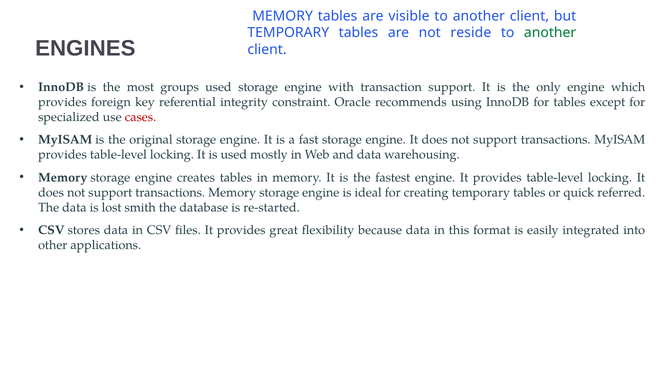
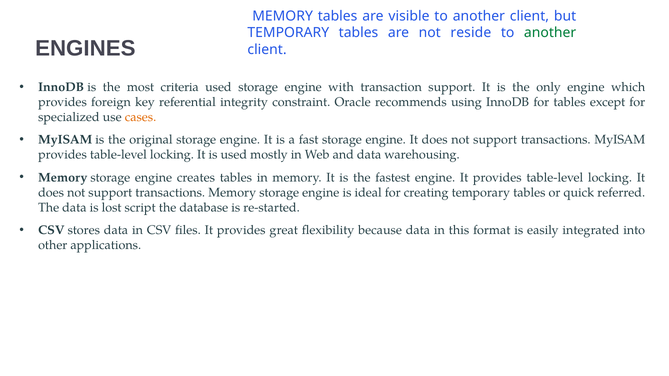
groups: groups -> criteria (180, 87)
cases colour: red -> orange (141, 117)
smith: smith -> script (140, 208)
